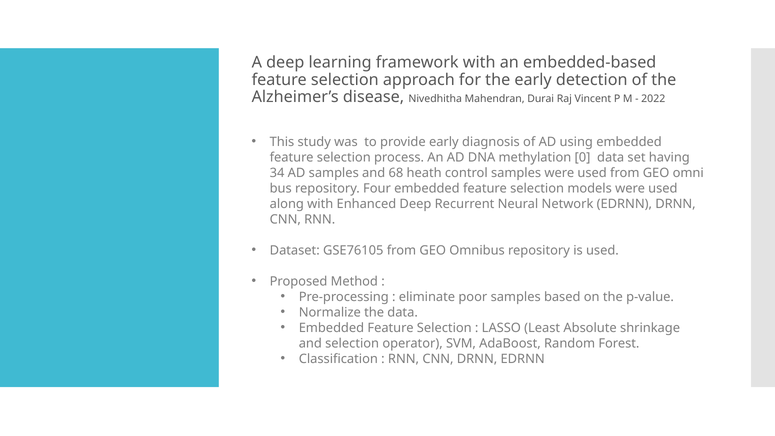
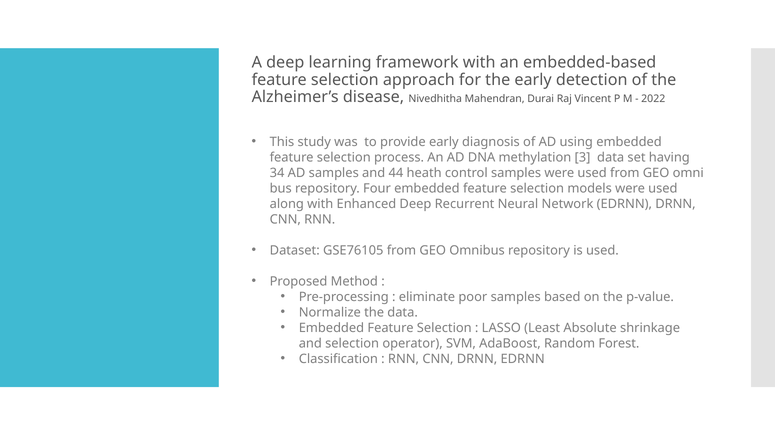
0: 0 -> 3 (583, 157)
68: 68 -> 44 (396, 173)
